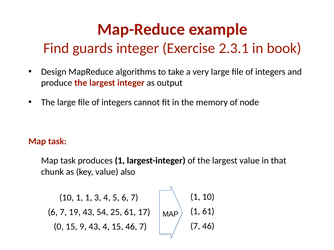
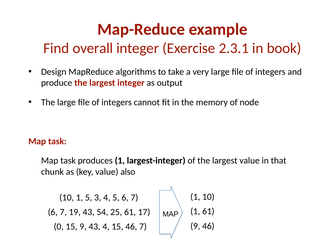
guards: guards -> overall (93, 48)
1 1: 1 -> 5 (89, 198)
7: 7 -> 9 (195, 226)
